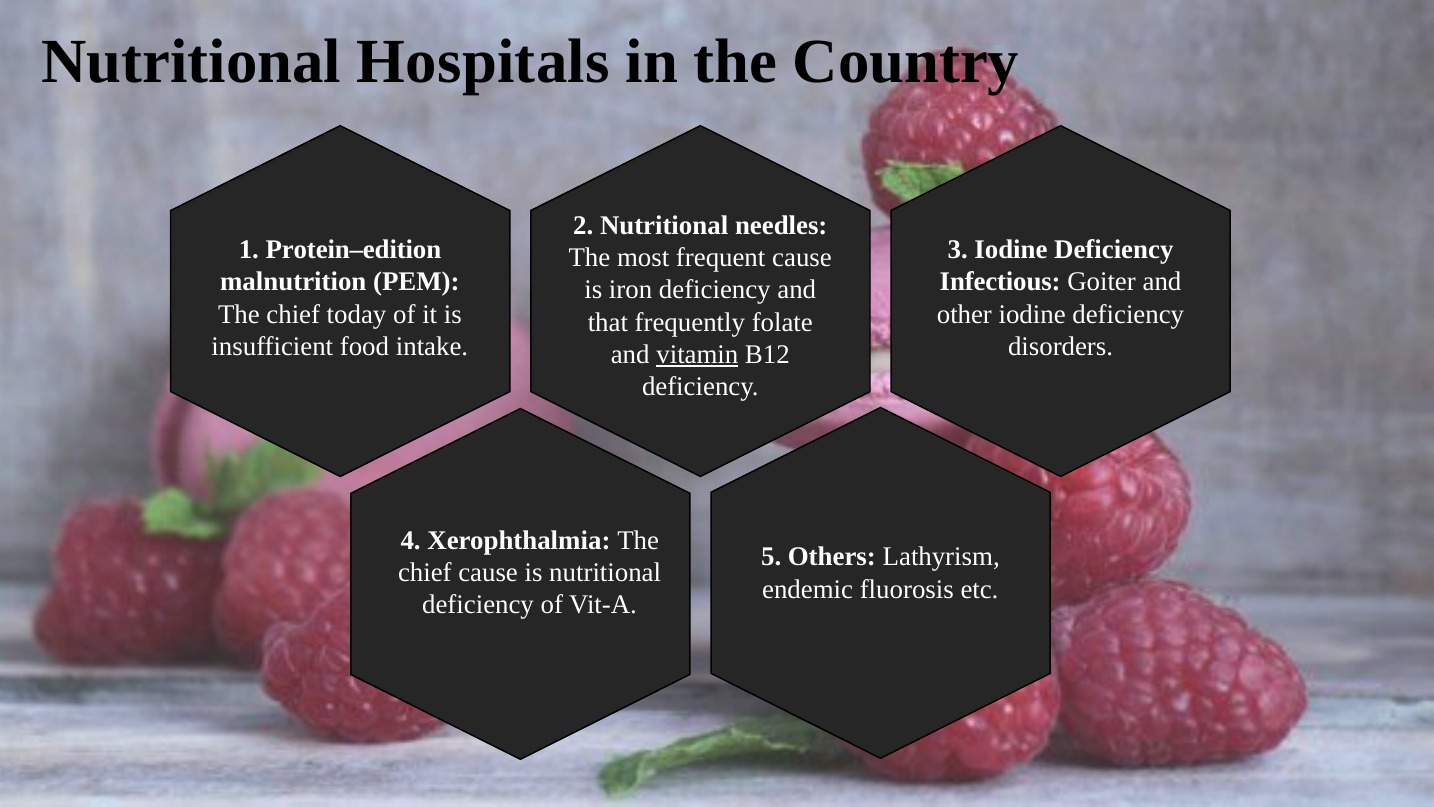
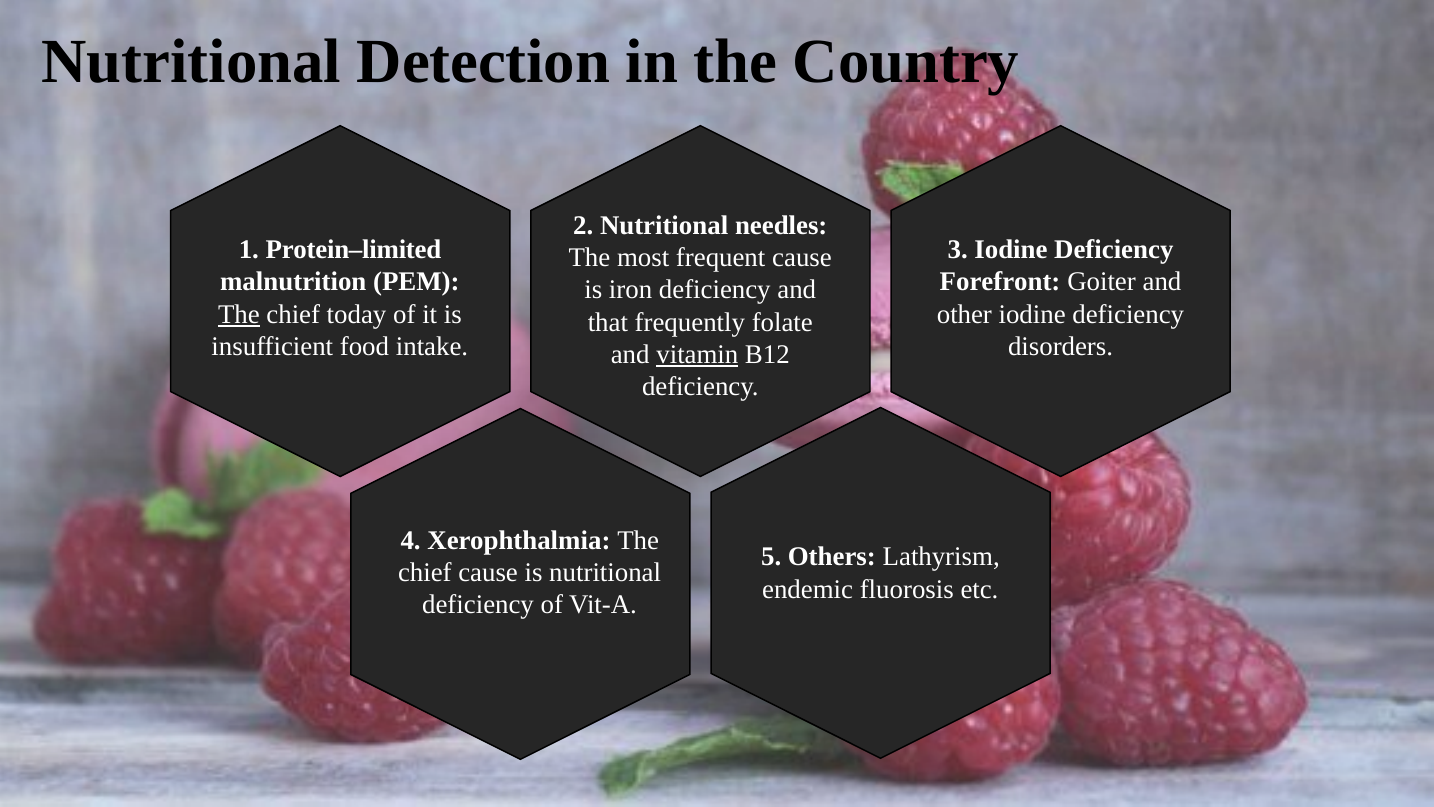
Hospitals: Hospitals -> Detection (483, 61)
Protein–edition: Protein–edition -> Protein–limited (353, 250)
Infectious: Infectious -> Forefront (1000, 282)
The underline: none -> present (239, 314)
